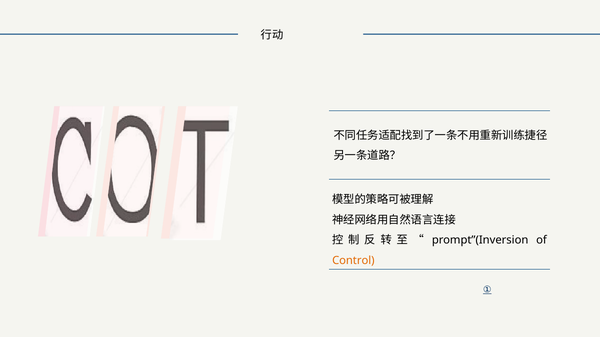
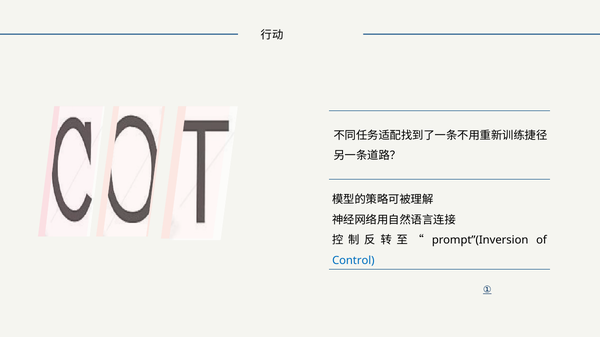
Control colour: orange -> blue (353, 261)
